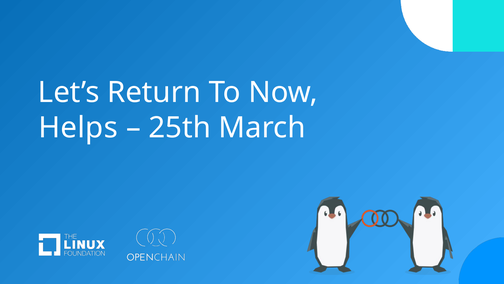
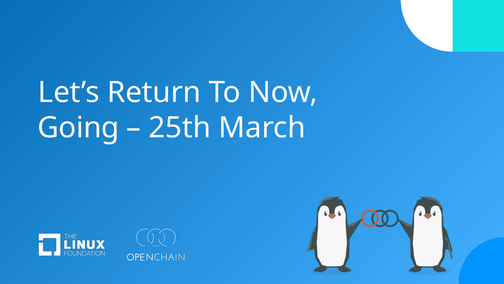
Helps: Helps -> Going (78, 128)
